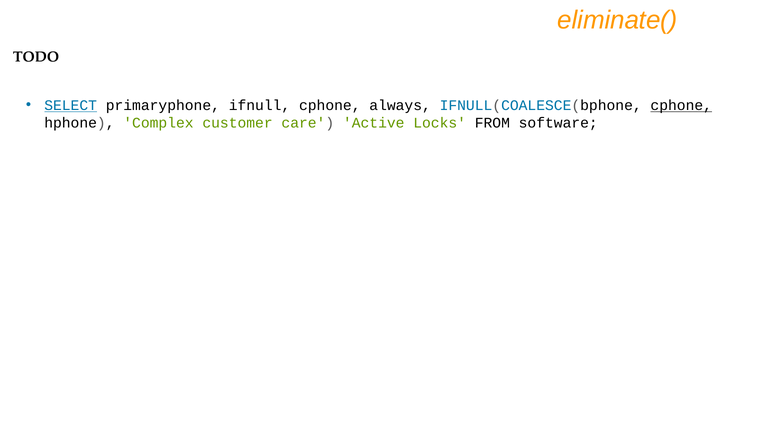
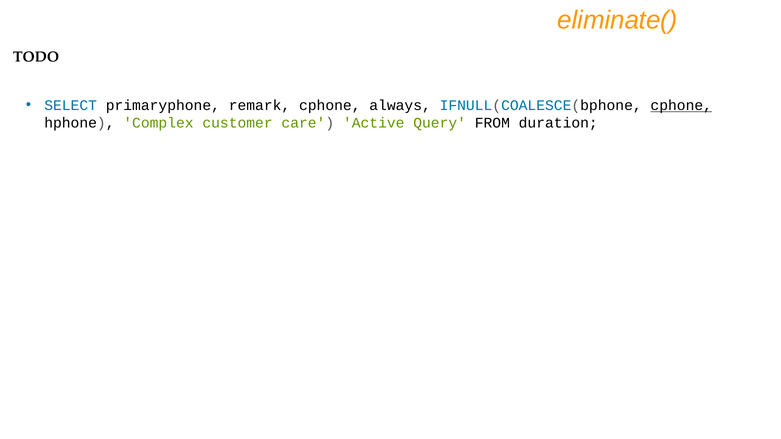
SELECT underline: present -> none (71, 106)
ifnull: ifnull -> remark (260, 106)
Locks: Locks -> Query (440, 123)
software: software -> duration (558, 123)
